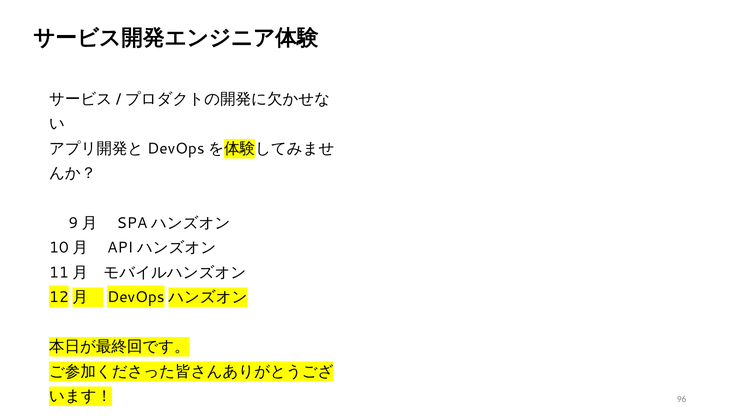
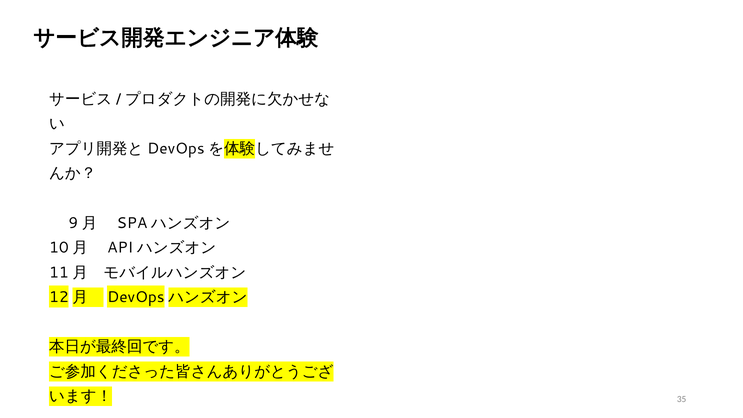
96: 96 -> 35 (682, 399)
